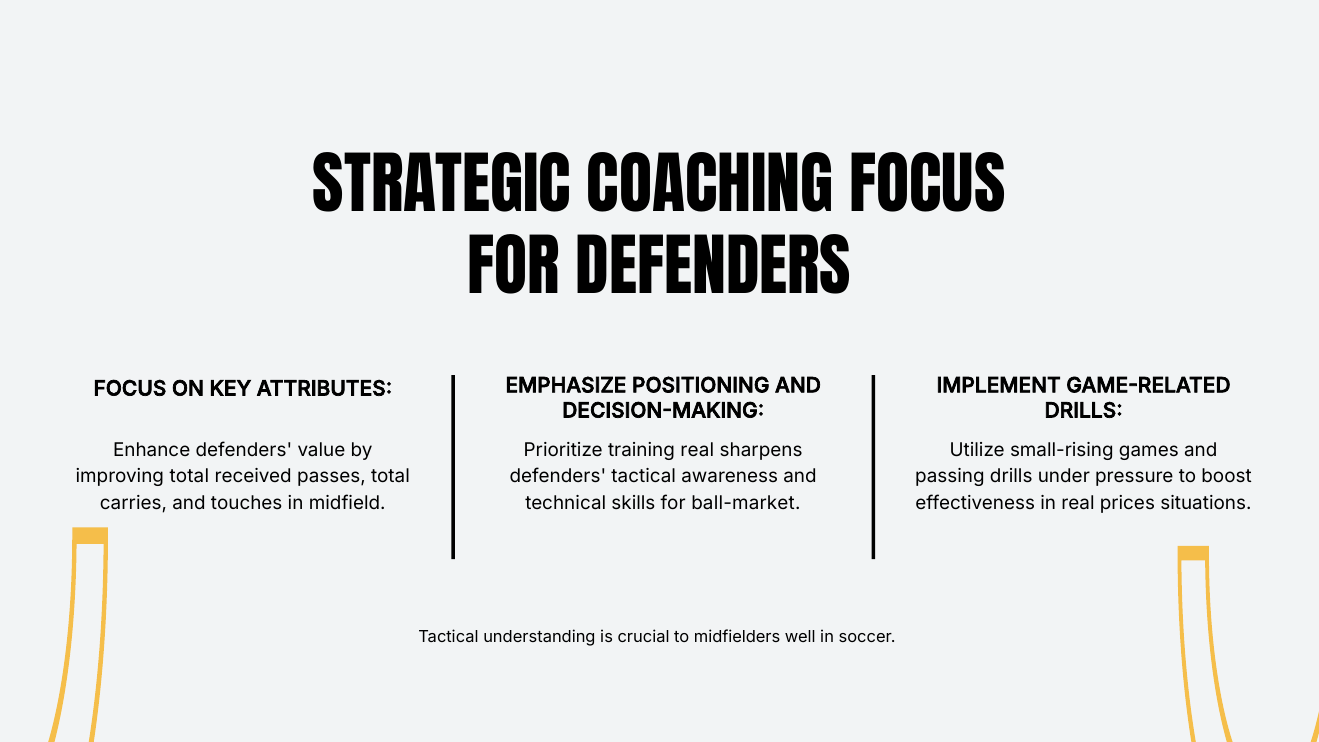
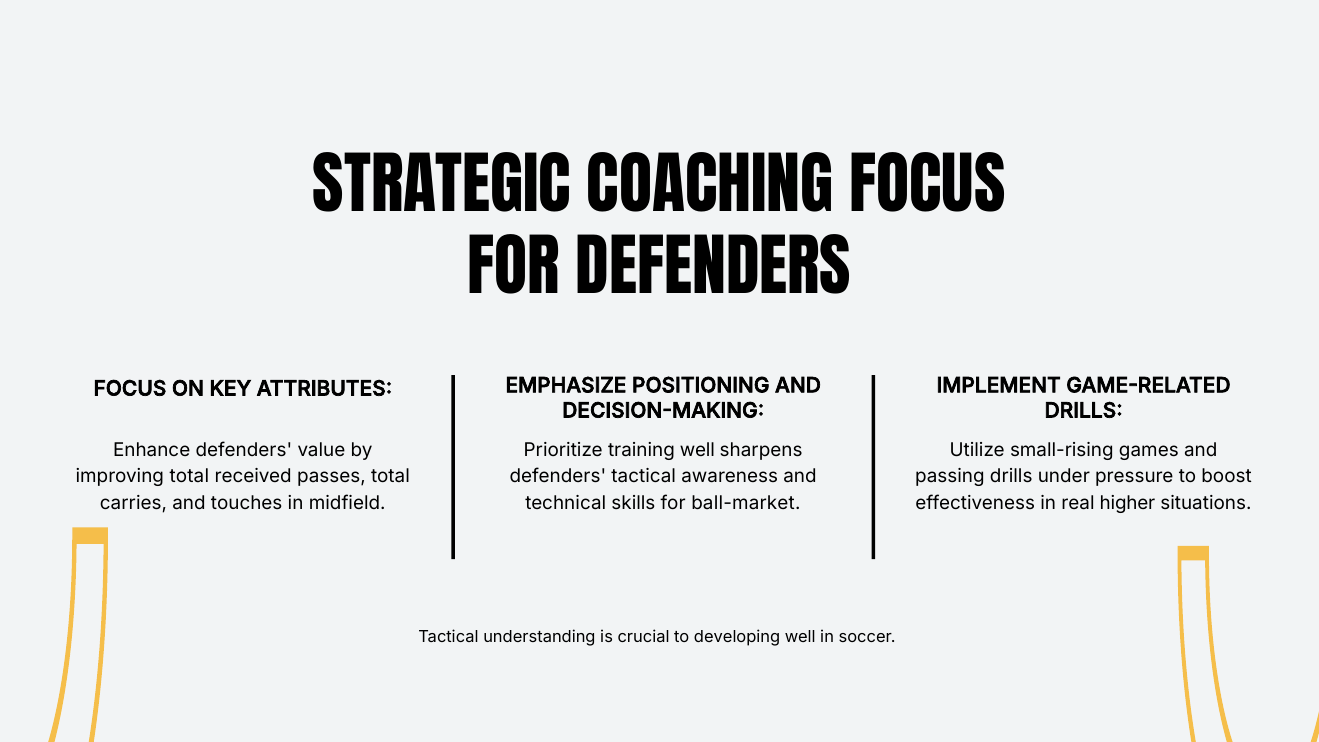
training real: real -> well (697, 450)
prices: prices -> higher (1128, 503)
midfielders: midfielders -> developing (737, 637)
